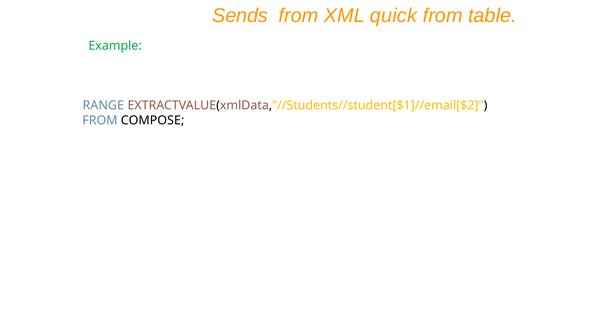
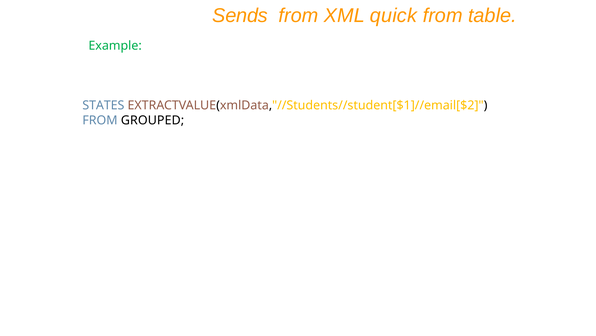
RANGE: RANGE -> STATES (103, 105)
COMPOSE: COMPOSE -> GROUPED (153, 120)
